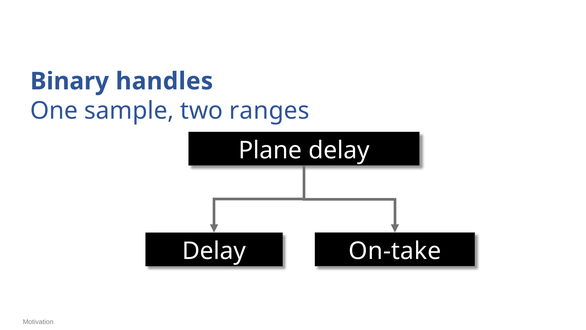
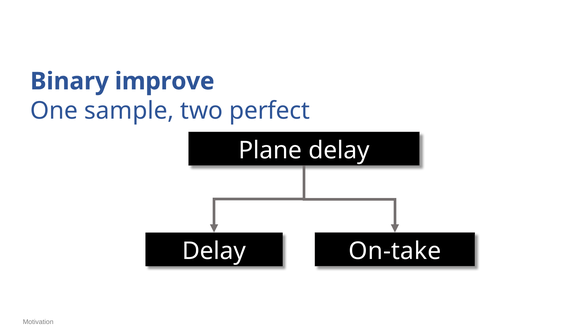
handles: handles -> improve (165, 81)
ranges: ranges -> perfect (270, 110)
